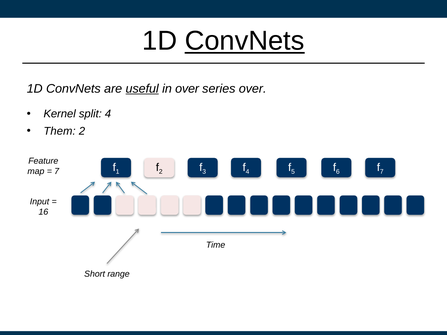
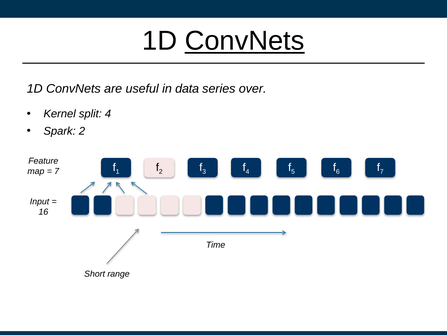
useful underline: present -> none (142, 89)
in over: over -> data (187, 89)
Them: Them -> Spark (60, 131)
